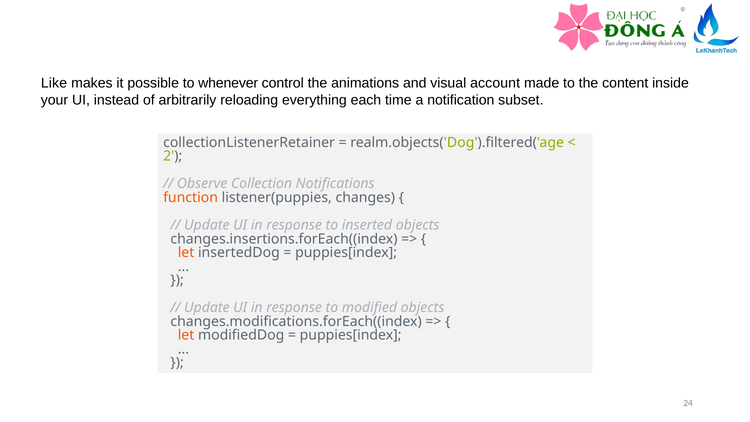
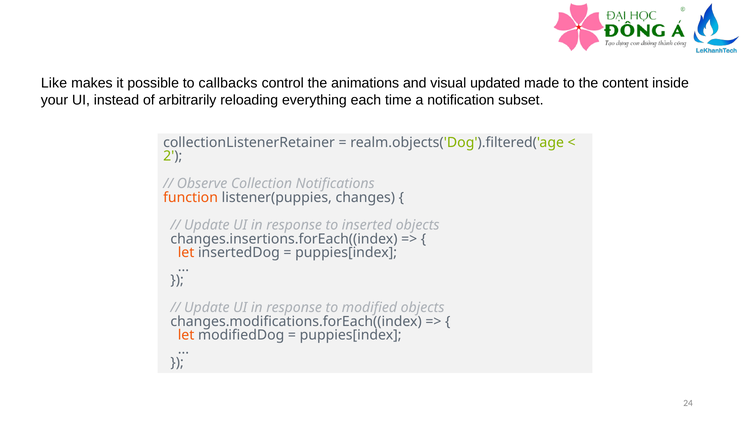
whenever: whenever -> callbacks (228, 83)
account: account -> updated (495, 83)
